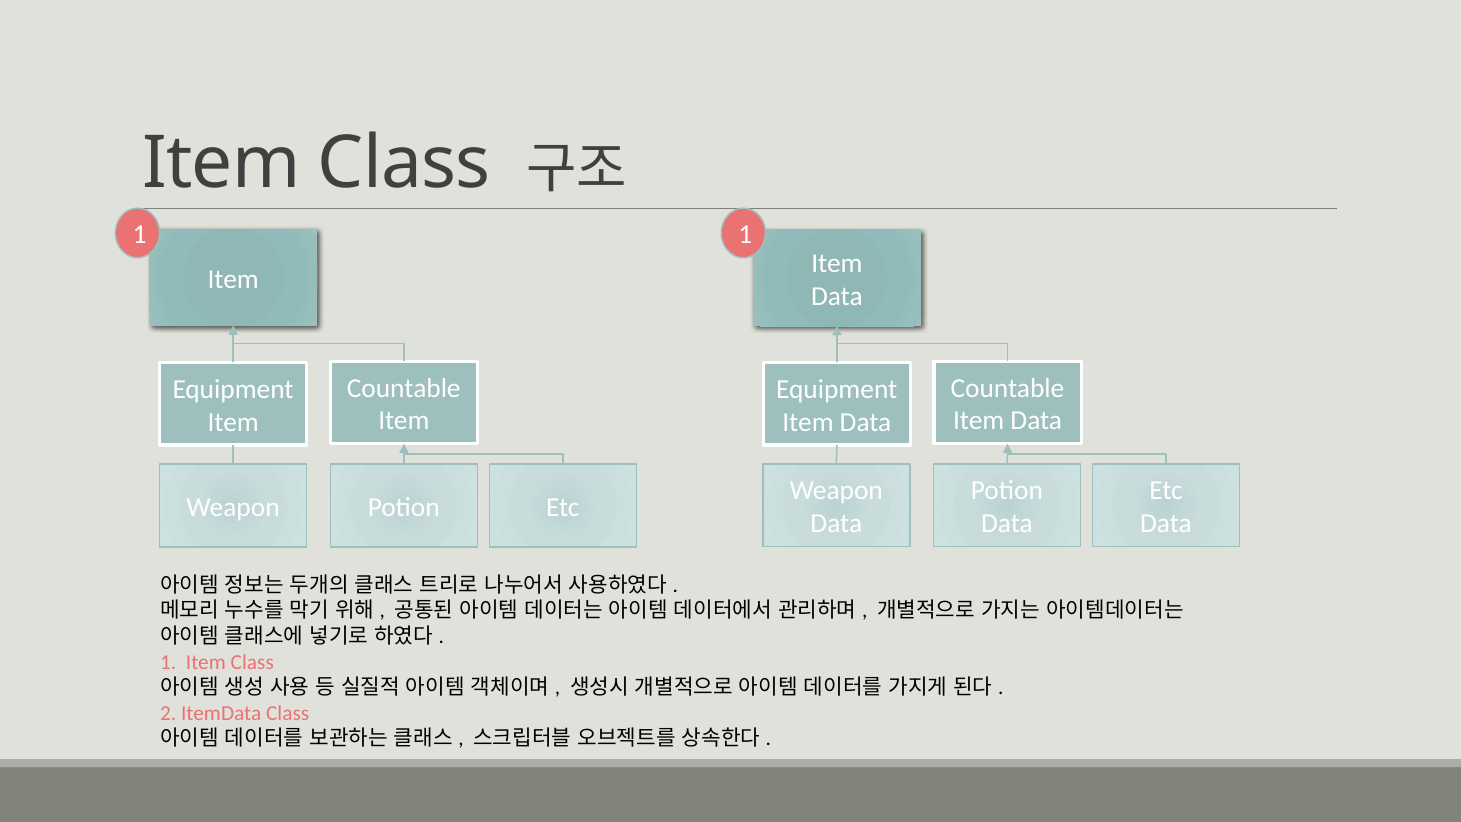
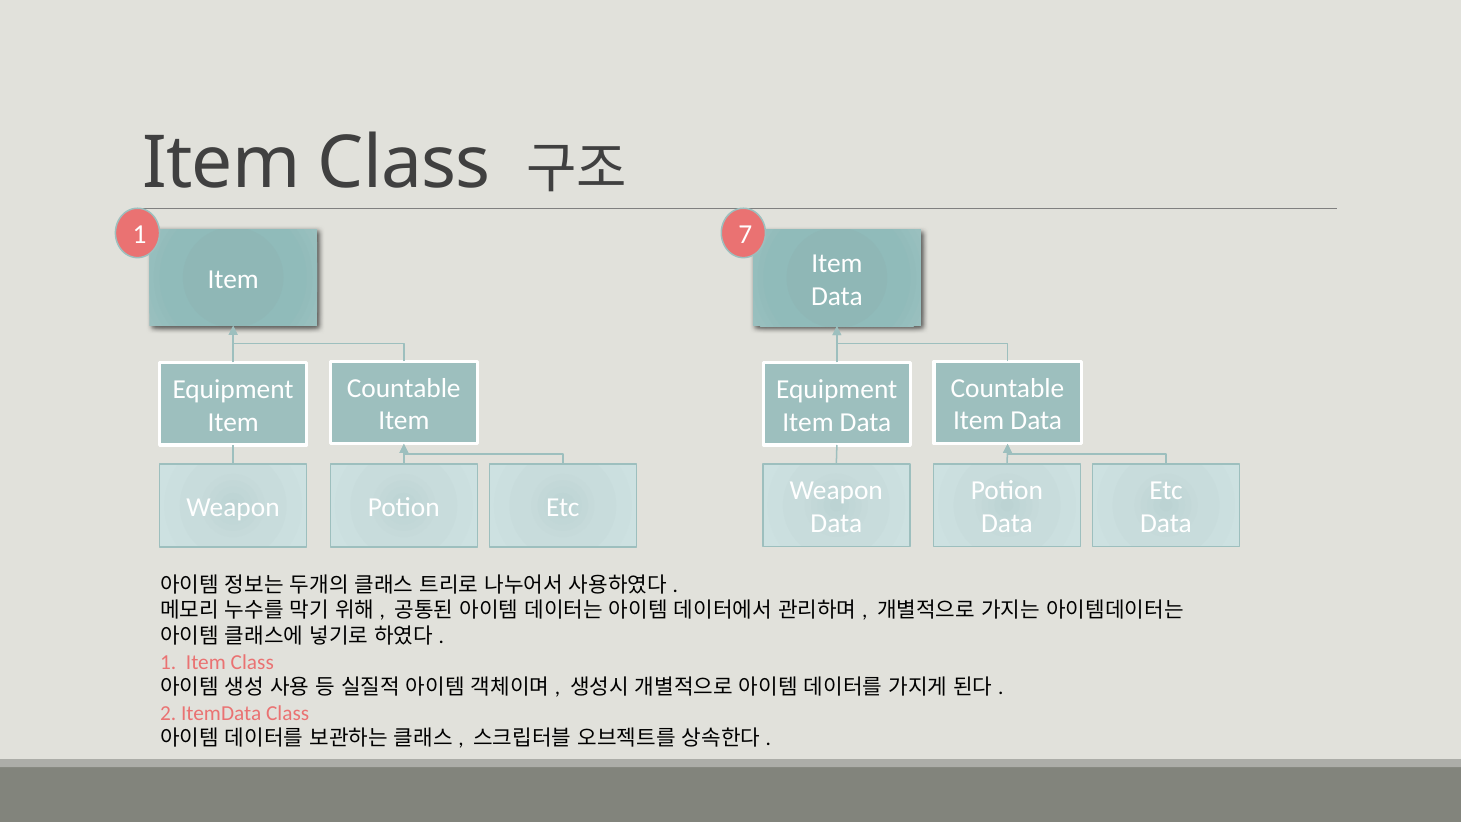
1 1: 1 -> 7 (745, 235)
